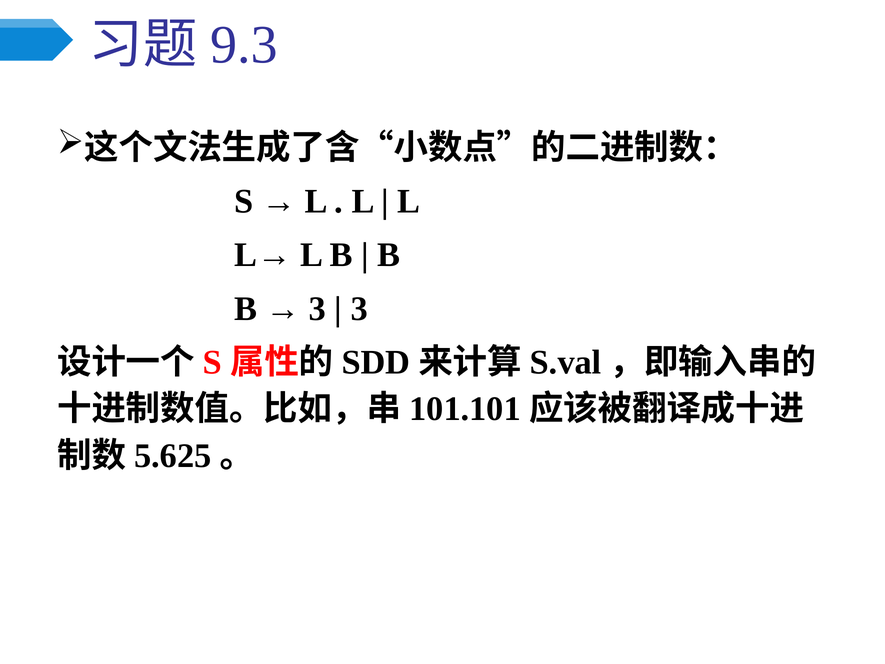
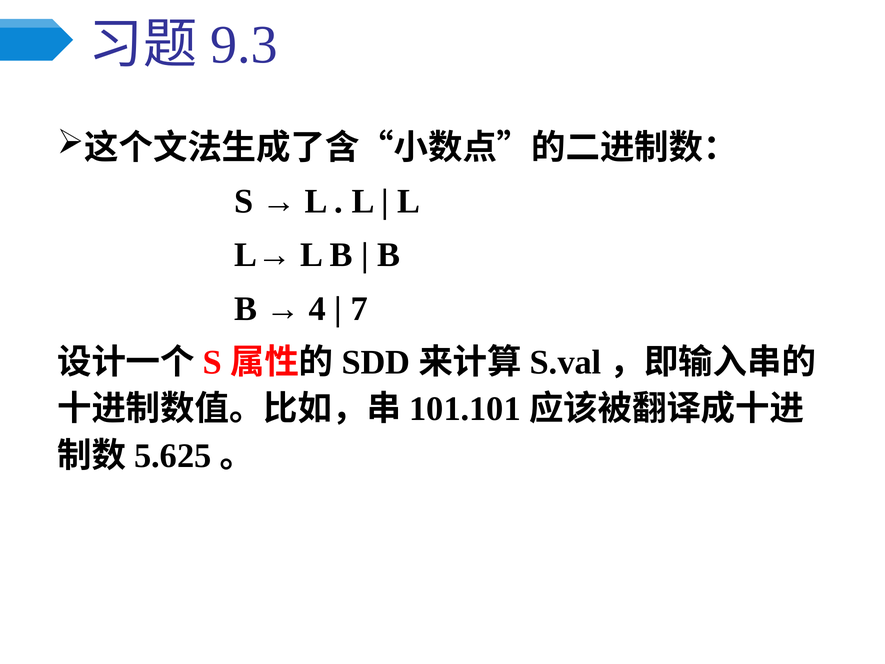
3: 3 -> 4 (317, 309)
3: 3 -> 7 (359, 309)
